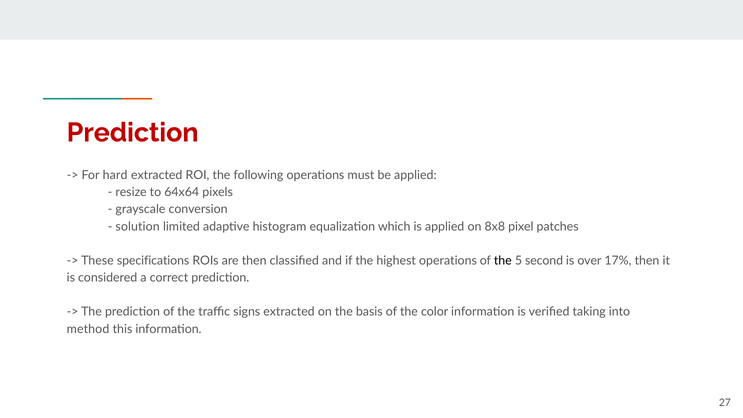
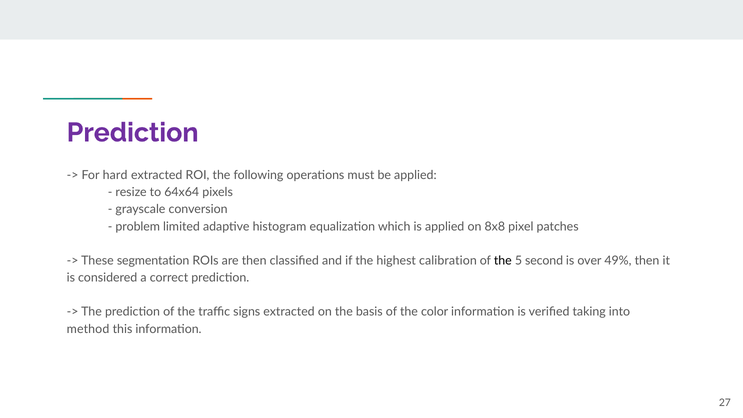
Prediction colour: red -> purple (133, 133)
solution: solution -> problem (138, 226)
specifications: specifications -> segmentation (153, 261)
highest operations: operations -> calibration (448, 261)
17%: 17% -> 49% (618, 261)
